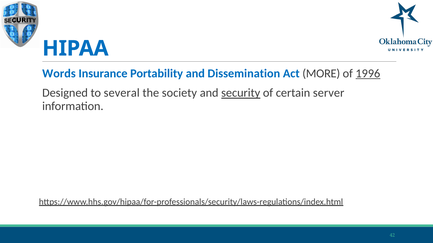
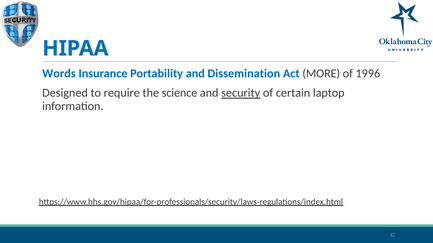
1996 underline: present -> none (368, 74)
several: several -> require (122, 93)
society: society -> science (180, 93)
server: server -> laptop (329, 93)
